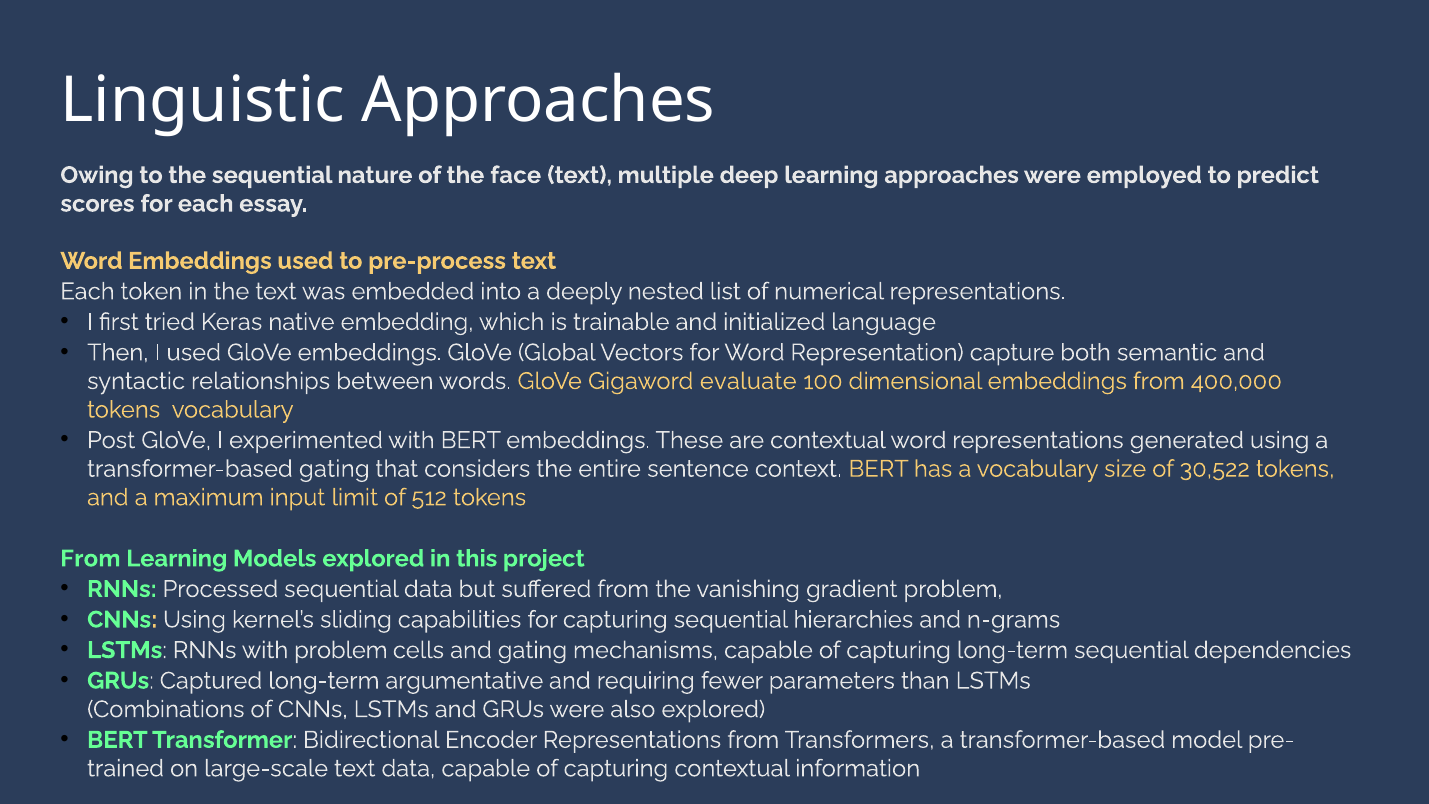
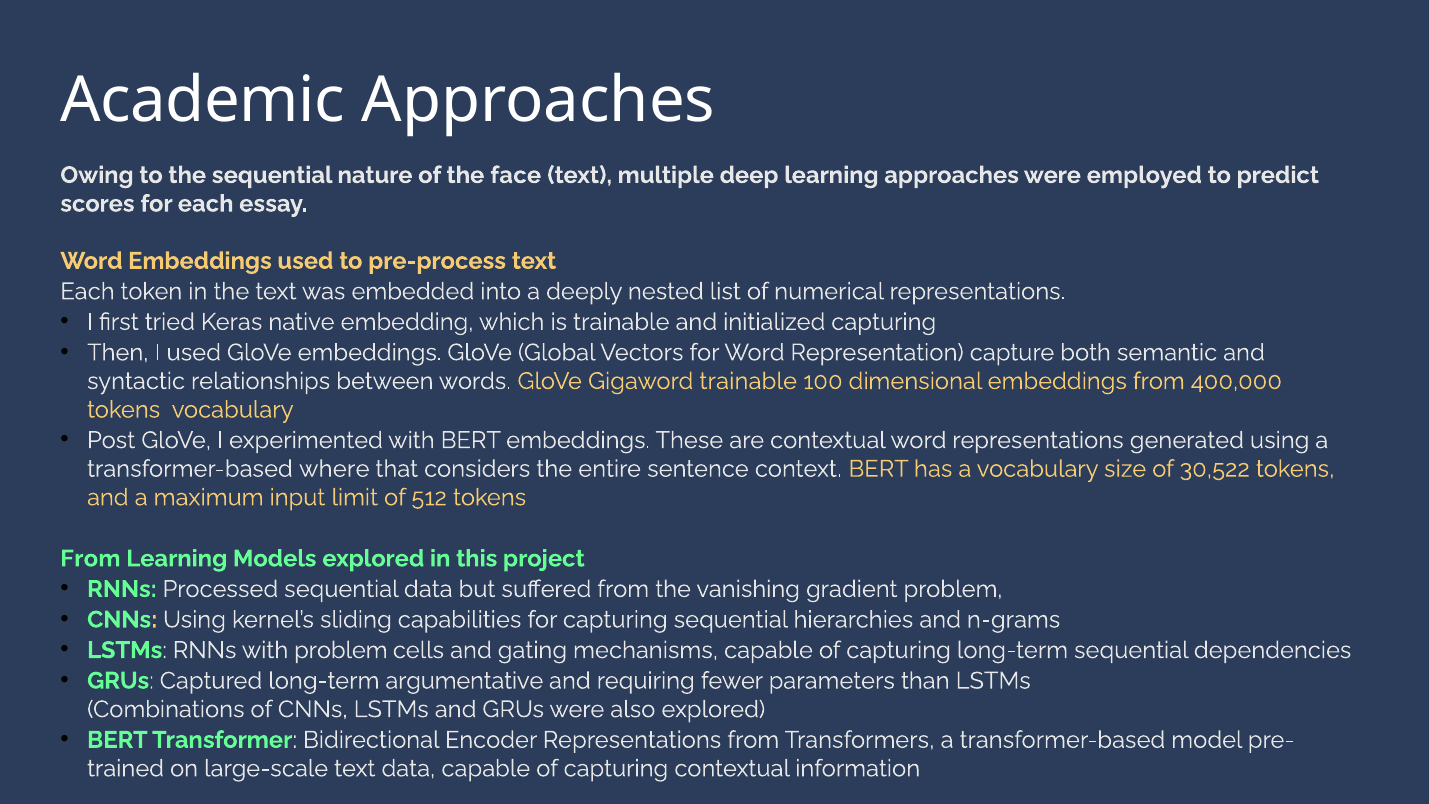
Linguistic: Linguistic -> Academic (203, 101)
initialized language: language -> capturing (884, 322)
Gigaword evaluate: evaluate -> trainable (748, 381)
transformer-based gating: gating -> where (334, 469)
